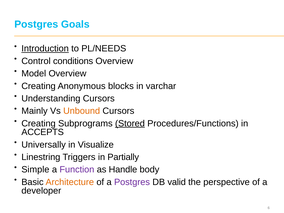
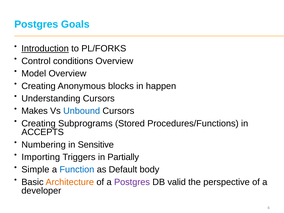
PL/NEEDS: PL/NEEDS -> PL/FORKS (104, 49)
varchar: varchar -> happen (161, 86)
Mainly: Mainly -> Makes (35, 111)
Unbound colour: orange -> blue (82, 111)
Stored underline: present -> none (130, 123)
Universally: Universally -> Numbering (44, 145)
Visualize: Visualize -> Sensitive (96, 145)
Linestring: Linestring -> Importing (41, 157)
Function colour: purple -> blue (77, 170)
Handle: Handle -> Default (123, 170)
